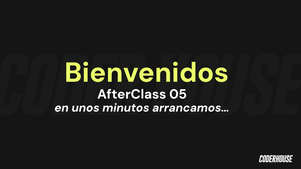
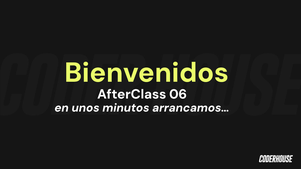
05: 05 -> 06 (178, 94)
